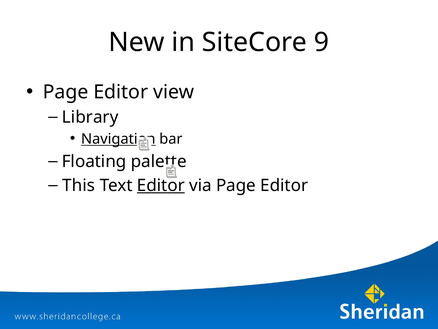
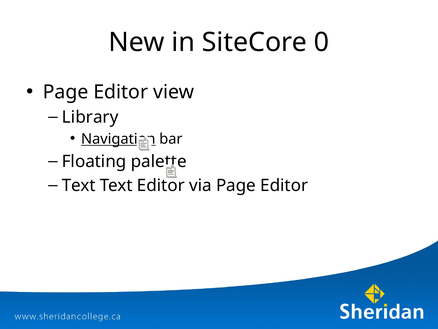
9: 9 -> 0 (322, 42)
This: This -> Text (79, 185)
Editor underline: present -> none (161, 185)
